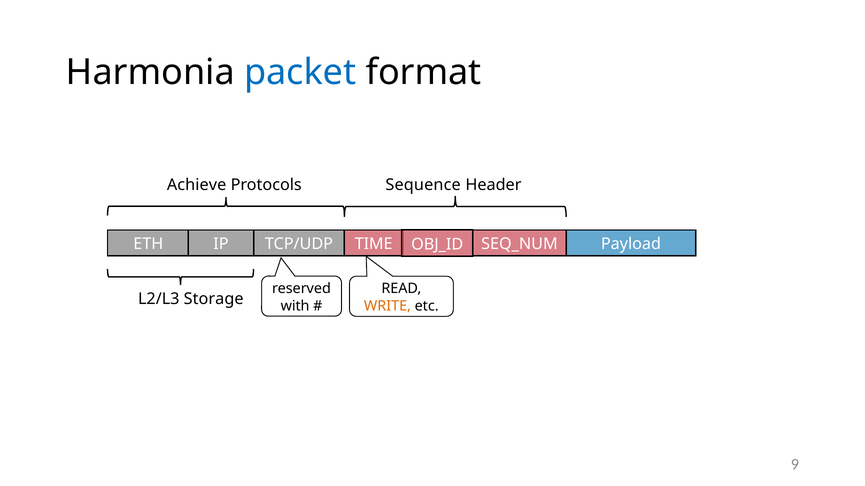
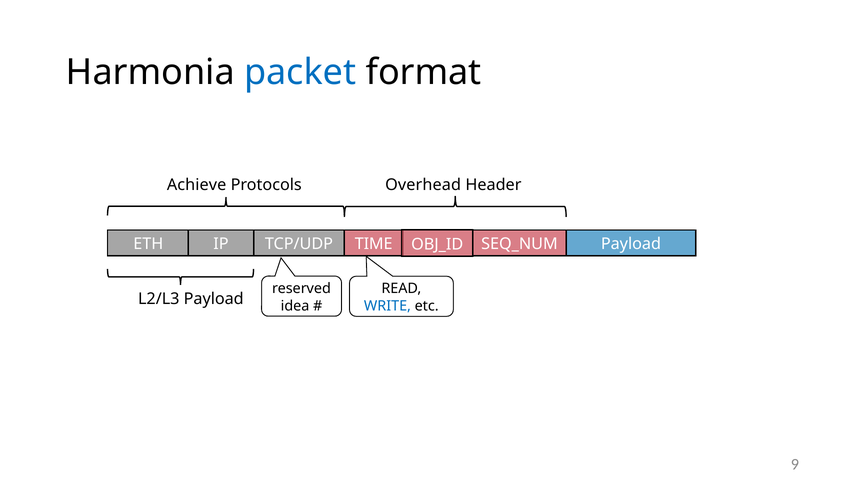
Sequence: Sequence -> Overhead (423, 185)
L2/L3 Storage: Storage -> Payload (214, 299)
with: with -> idea (295, 306)
WRITE colour: orange -> blue (387, 306)
